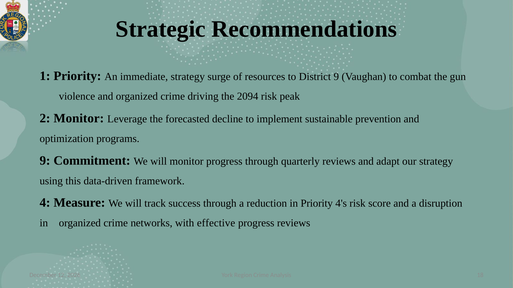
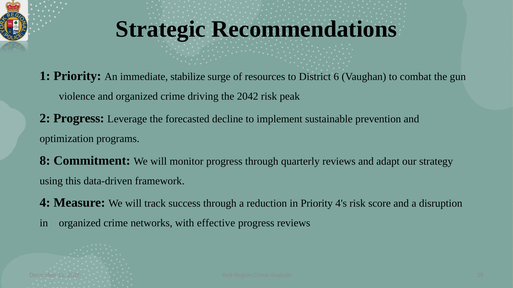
immediate strategy: strategy -> stabilize (188, 77)
District 9: 9 -> 6 (336, 77)
2094: 2094 -> 2042 (248, 97)
2 Monitor: Monitor -> Progress (79, 119)
9: 9 -> 8 (45, 161)
